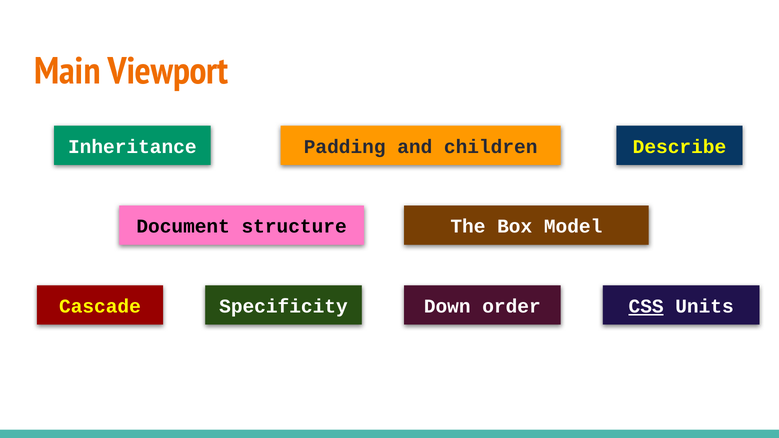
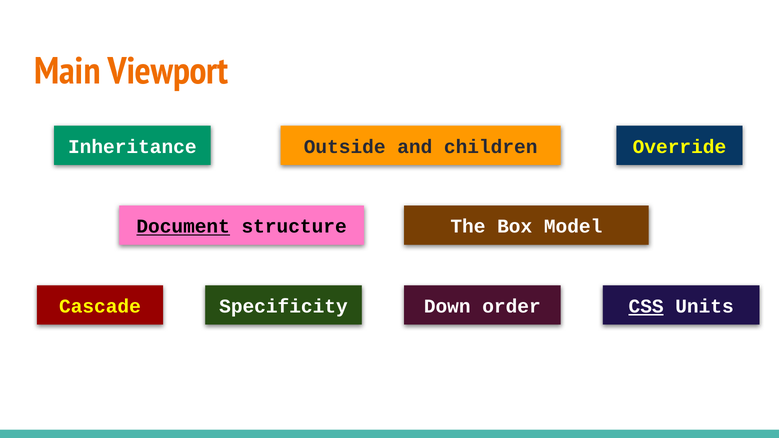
Padding: Padding -> Outside (345, 147)
Describe: Describe -> Override (679, 147)
Document underline: none -> present (183, 227)
